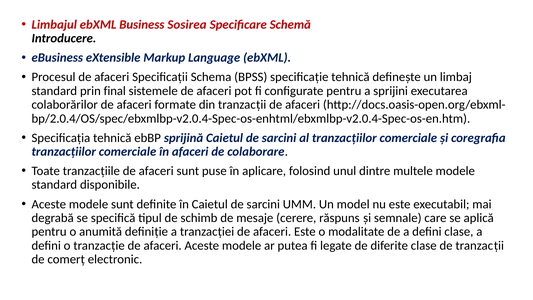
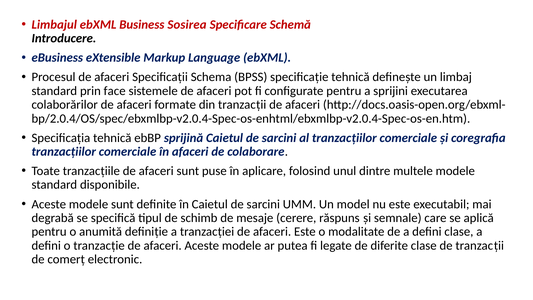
final: final -> face (115, 91)
